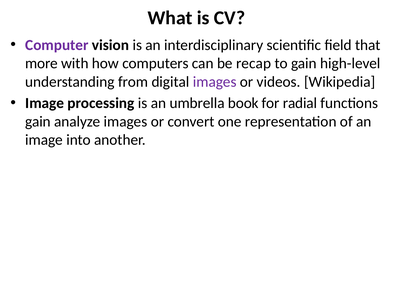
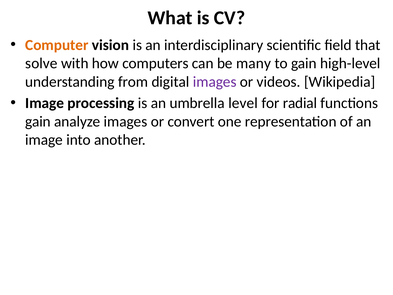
Computer colour: purple -> orange (57, 45)
more: more -> solve (41, 63)
recap: recap -> many (254, 63)
book: book -> level (243, 103)
